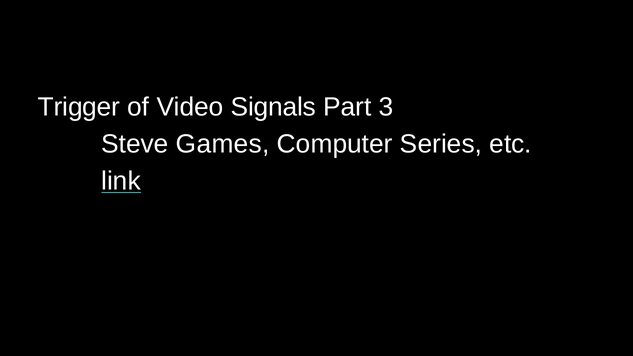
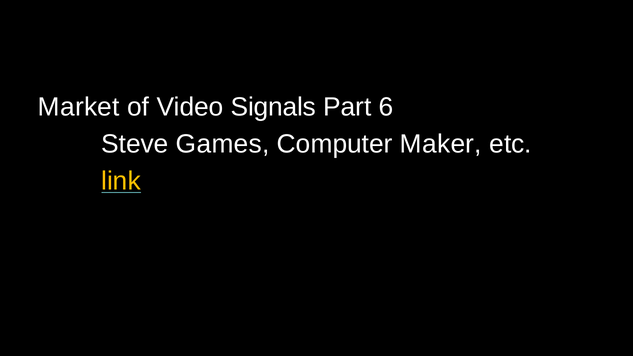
Trigger: Trigger -> Market (79, 107)
3: 3 -> 6 (386, 107)
Series: Series -> Maker (441, 144)
link colour: white -> yellow (121, 181)
